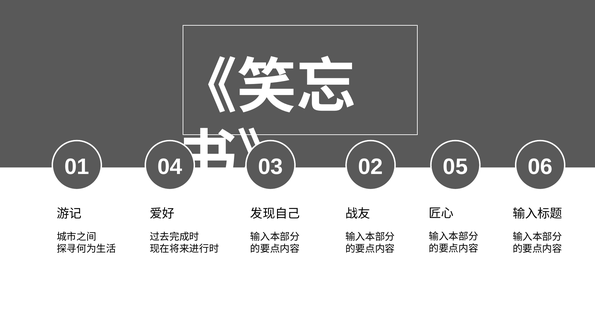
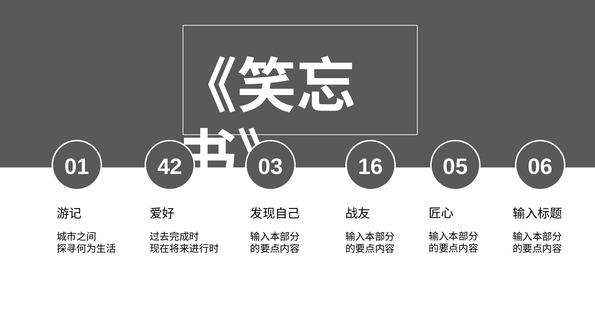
04: 04 -> 42 (170, 166)
02: 02 -> 16 (371, 166)
